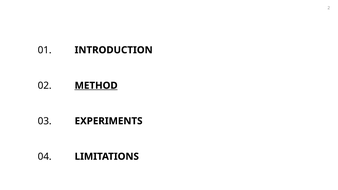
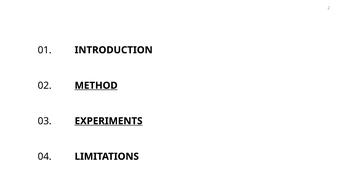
EXPERIMENTS underline: none -> present (109, 121)
